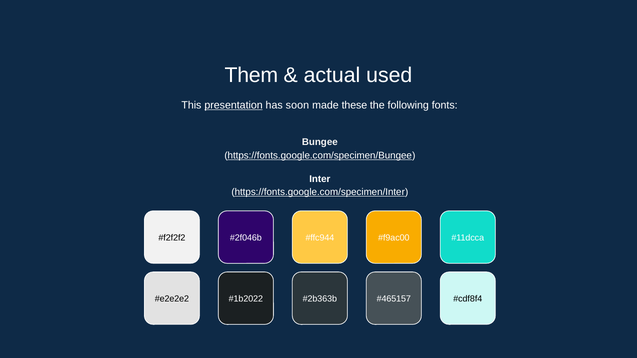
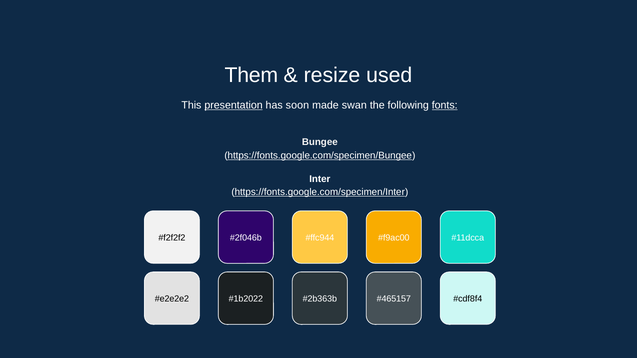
actual: actual -> resize (332, 76)
these: these -> swan (354, 105)
fonts underline: none -> present (445, 105)
